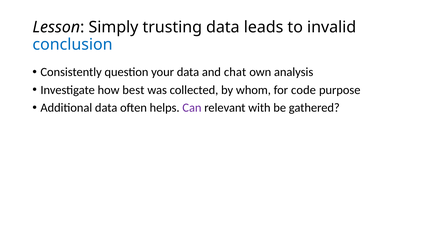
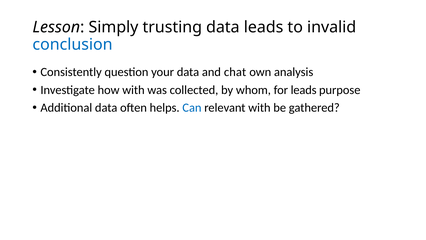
how best: best -> with (133, 90)
for code: code -> leads (304, 90)
Can colour: purple -> blue (192, 108)
